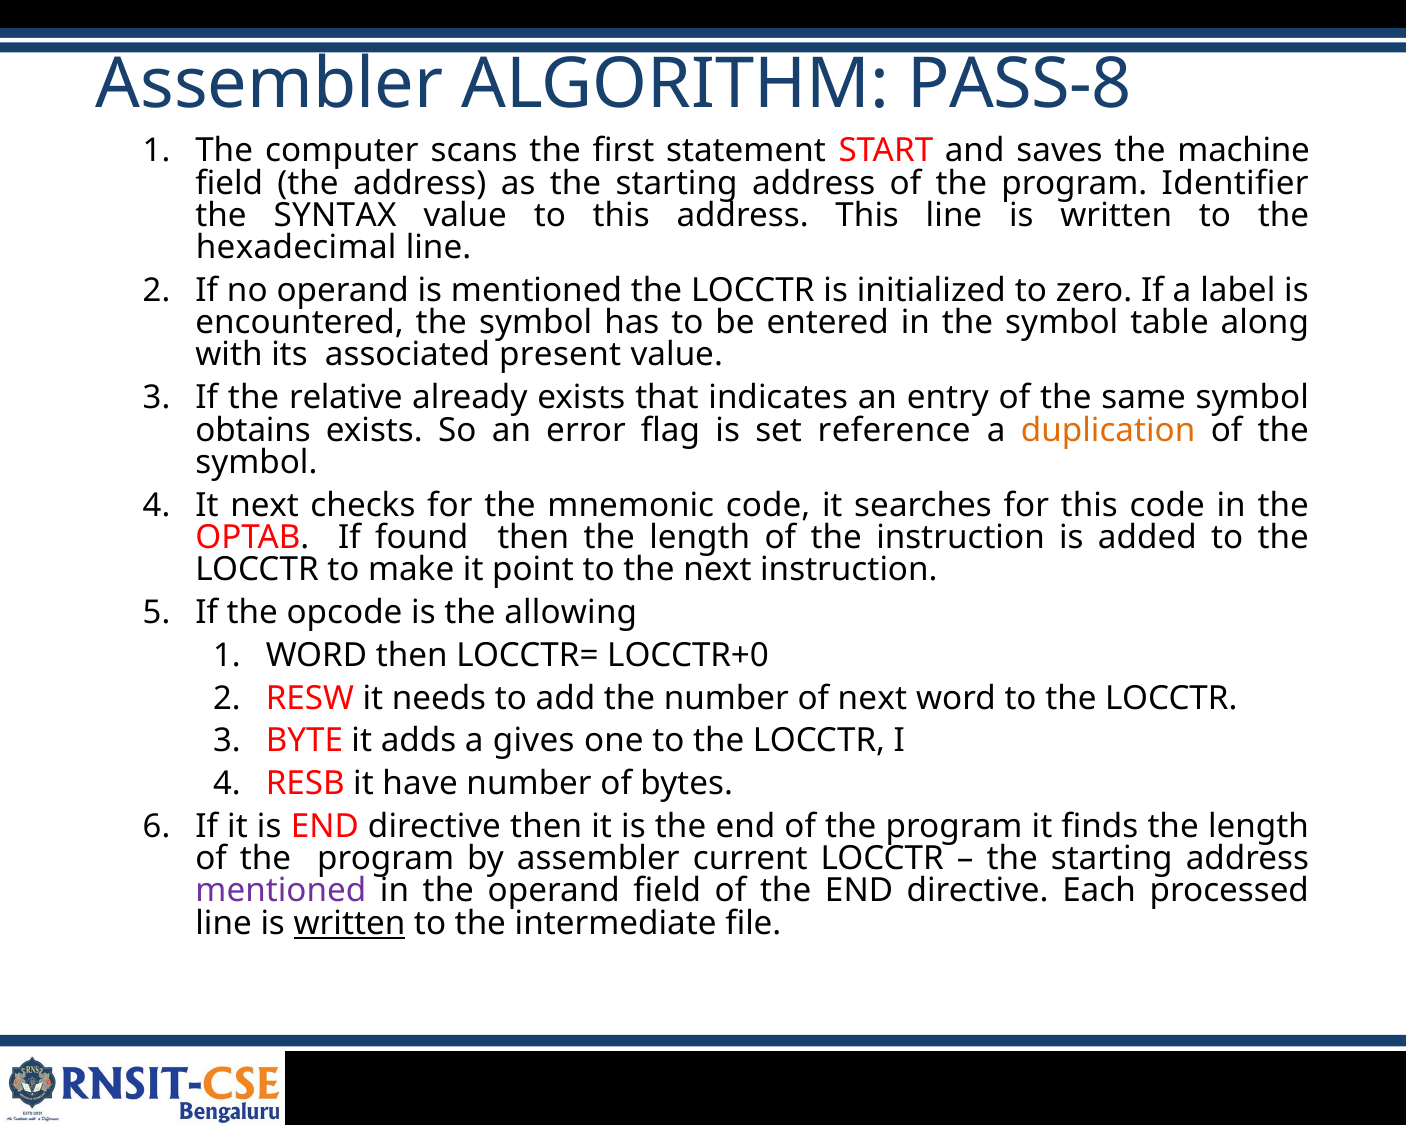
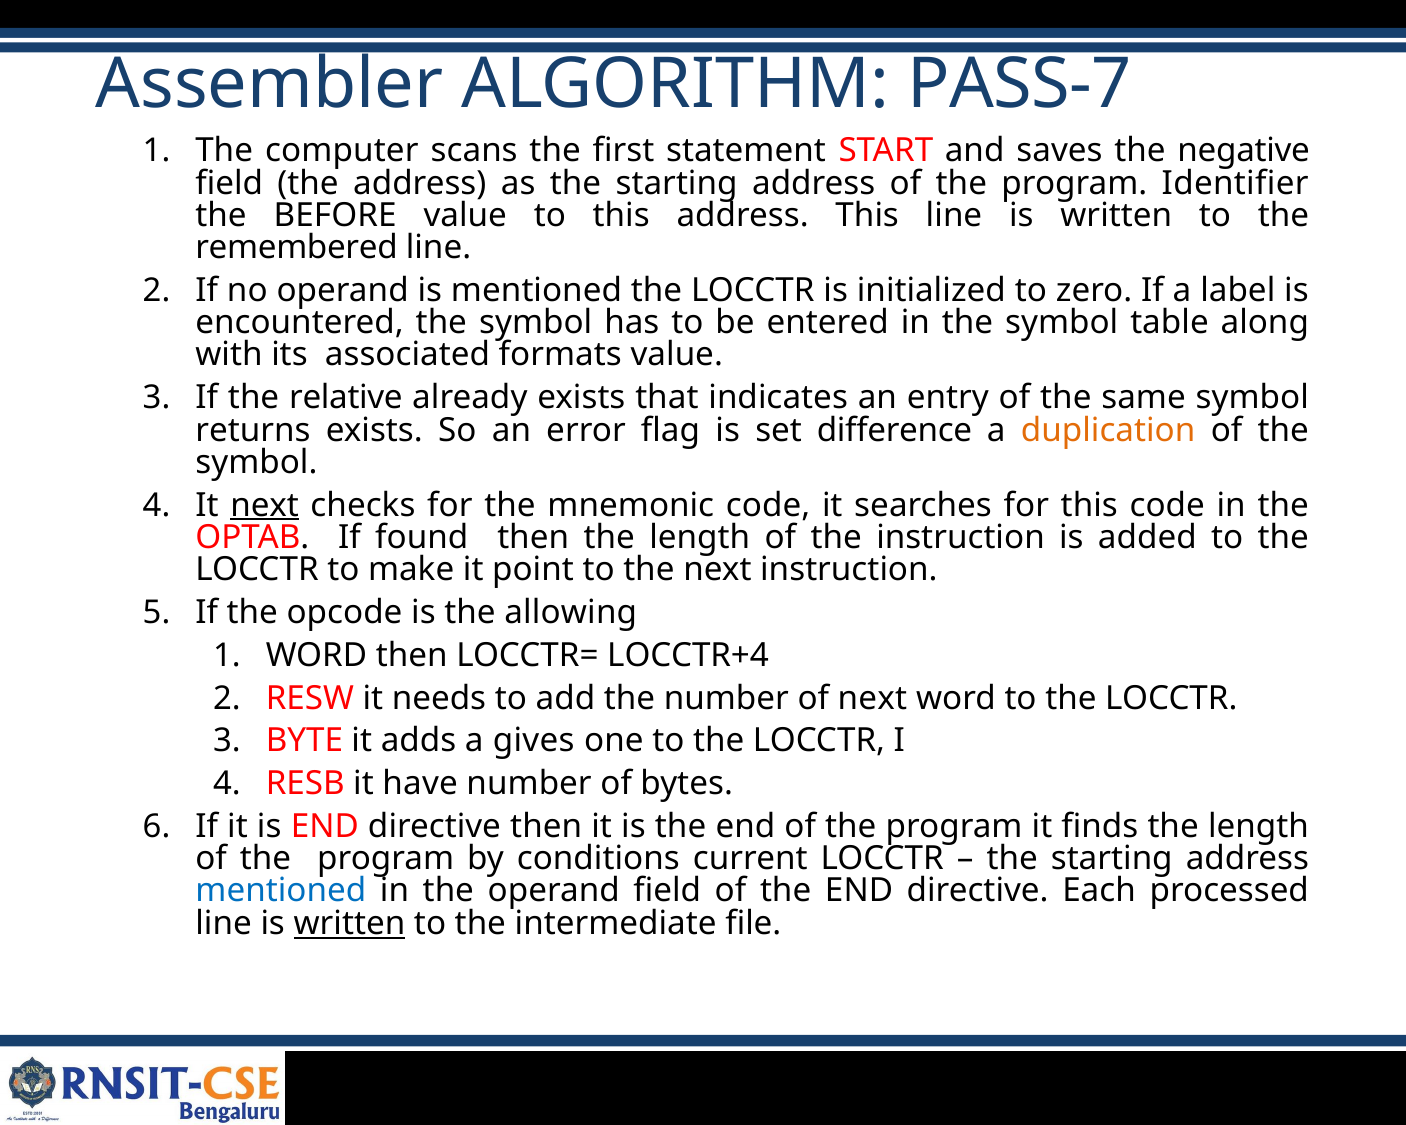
PASS-8: PASS-8 -> PASS-7 (1019, 85)
machine: machine -> negative (1244, 151)
SYNTAX: SYNTAX -> BEFORE (335, 215)
hexadecimal: hexadecimal -> remembered (297, 248)
present: present -> formats (560, 355)
obtains: obtains -> returns (253, 430)
reference: reference -> difference (895, 430)
next underline: none -> present (265, 505)
LOCCTR+0: LOCCTR+0 -> LOCCTR+4 (688, 655)
by assembler: assembler -> conditions (598, 859)
mentioned colour: purple -> blue (281, 891)
